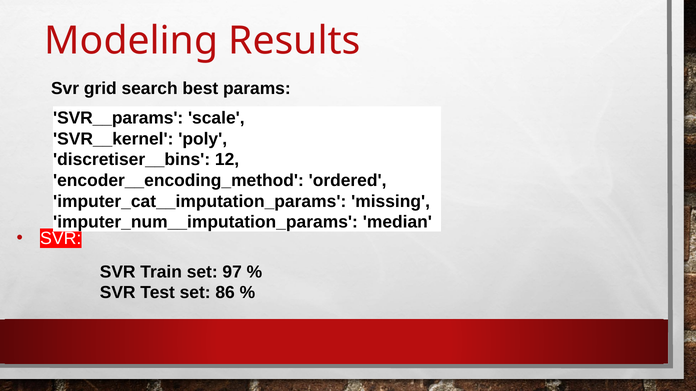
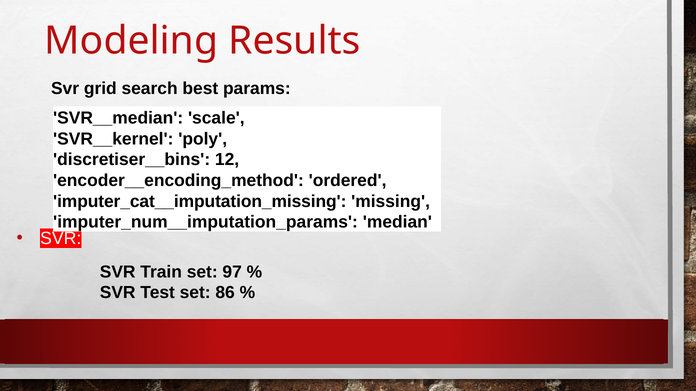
SVR__params: SVR__params -> SVR__median (118, 118)
imputer_cat__imputation_params: imputer_cat__imputation_params -> imputer_cat__imputation_missing (200, 202)
